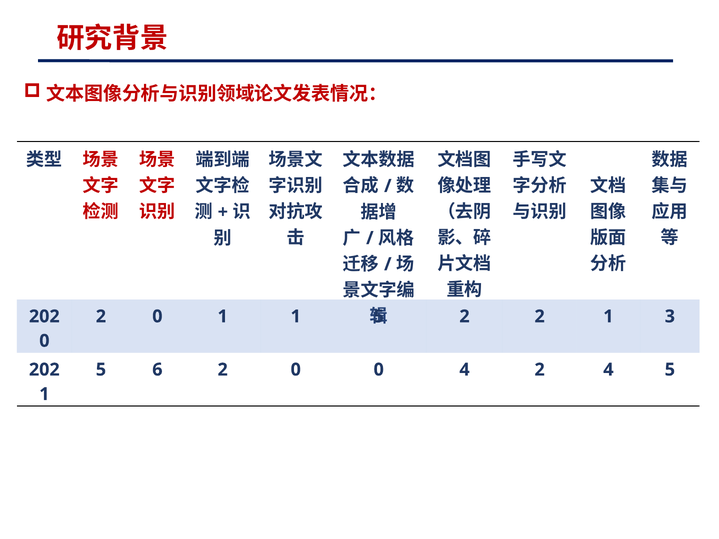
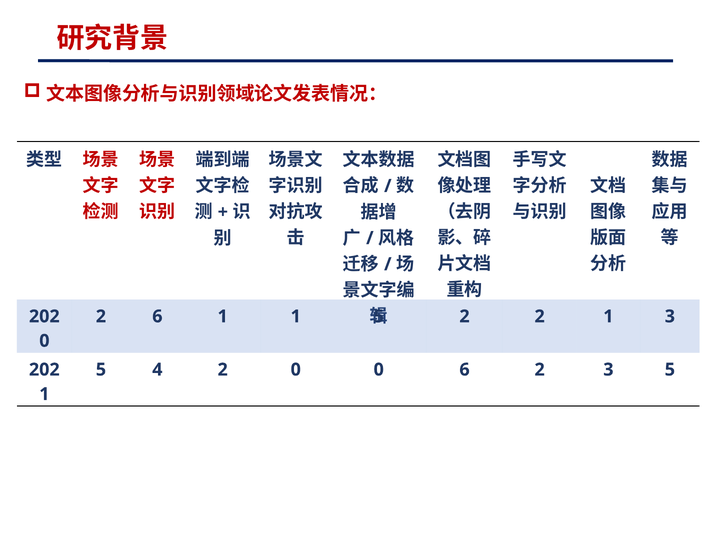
0: 0 -> 6 (157, 317)
6: 6 -> 4 (157, 370)
0 4: 4 -> 6 (465, 370)
2 4: 4 -> 3 (608, 370)
